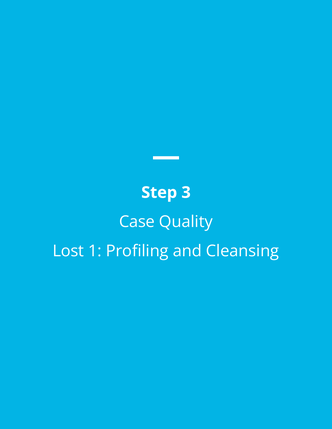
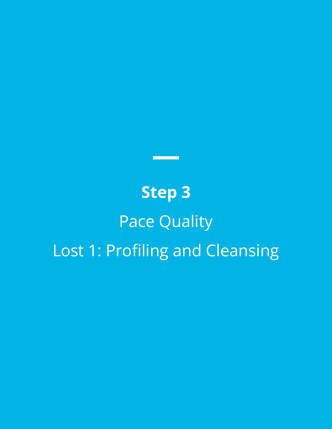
Case: Case -> Pace (137, 222)
